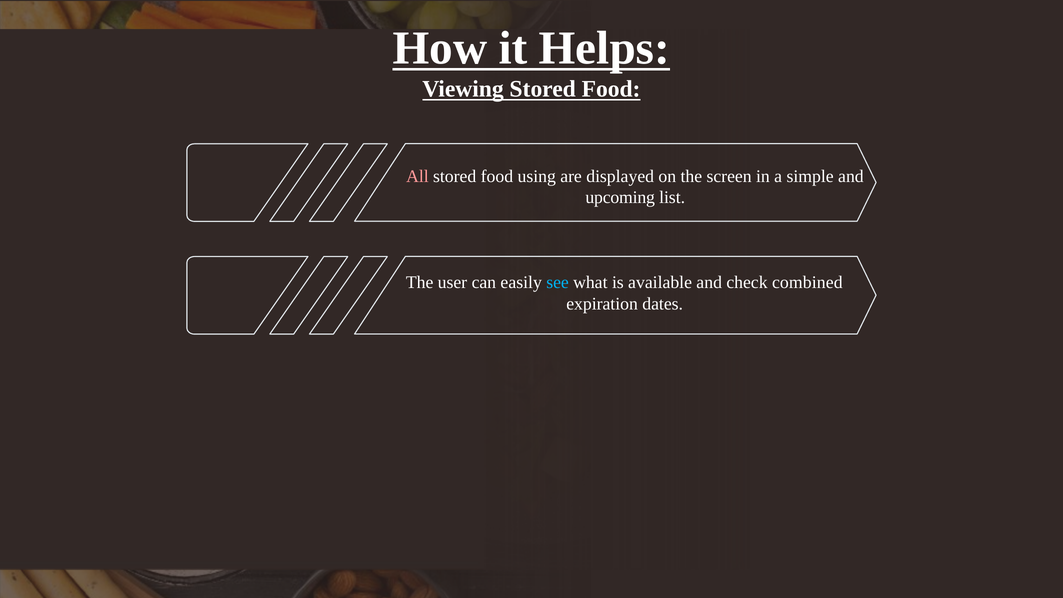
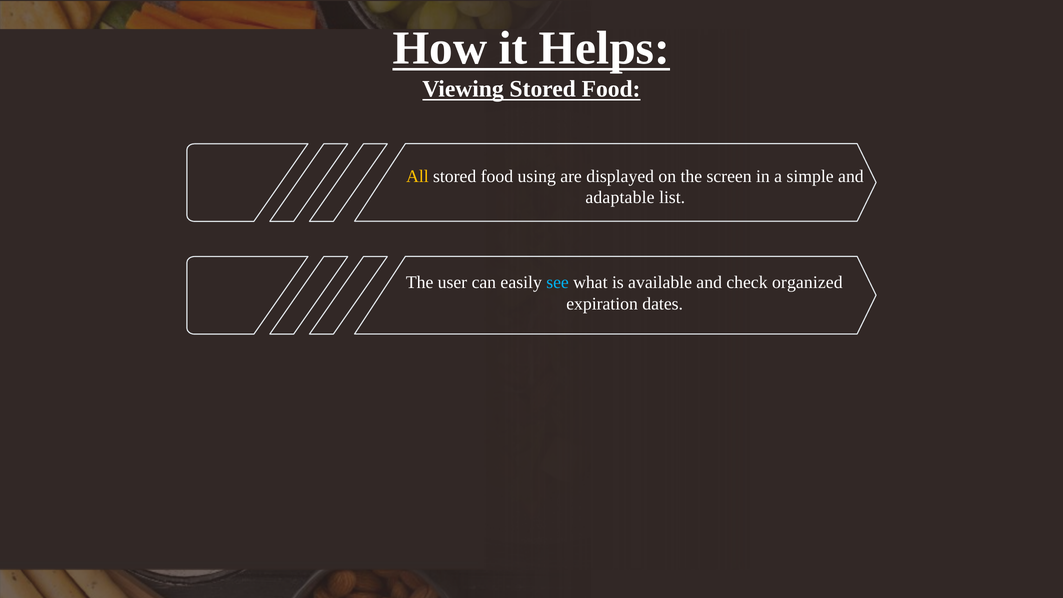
All colour: pink -> yellow (417, 176)
upcoming: upcoming -> adaptable (620, 198)
combined: combined -> organized (807, 283)
